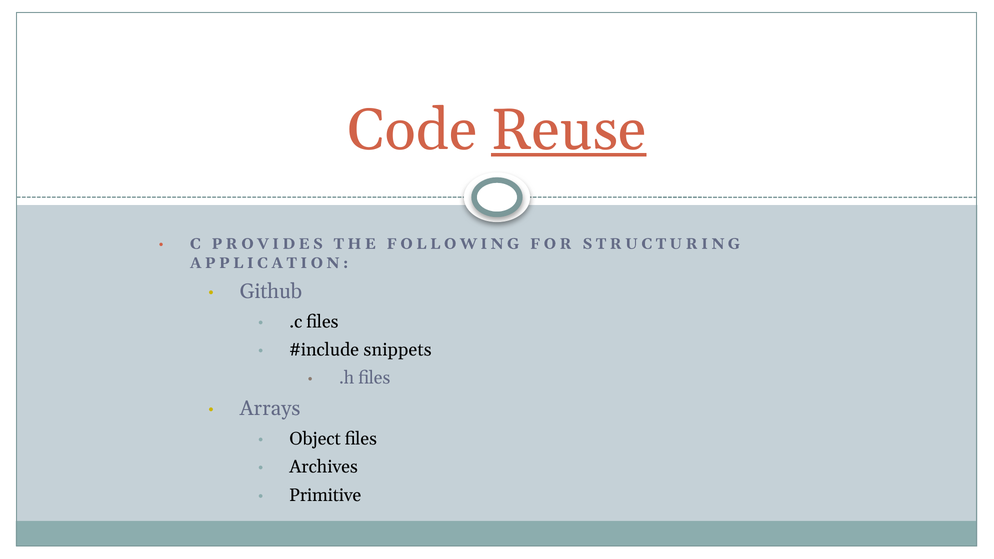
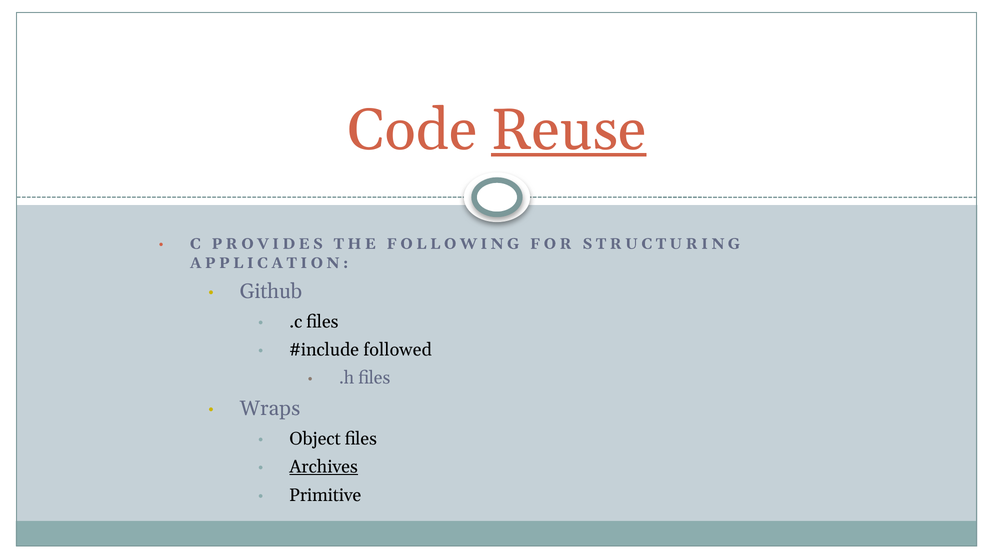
snippets: snippets -> followed (398, 350)
Arrays: Arrays -> Wraps (270, 409)
Archives underline: none -> present (324, 467)
